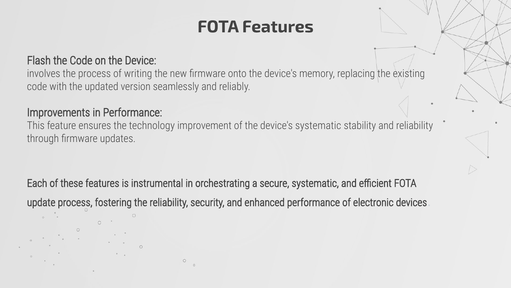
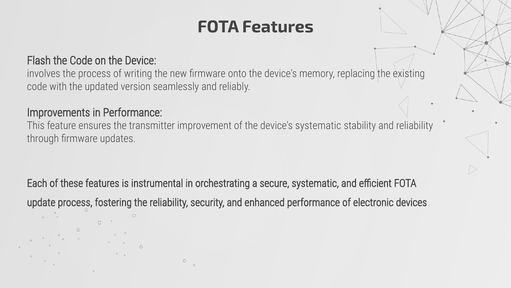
technology: technology -> transmitter (152, 125)
